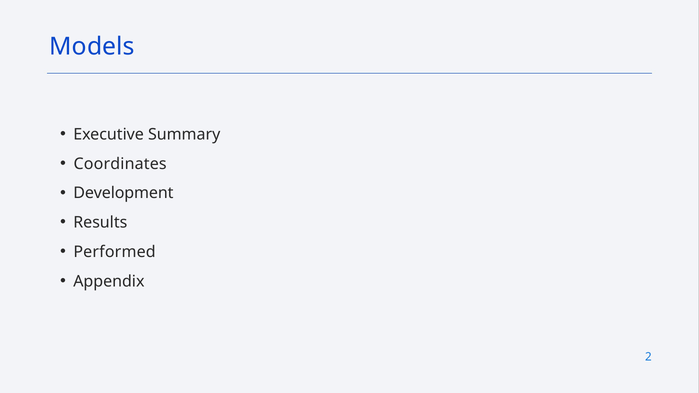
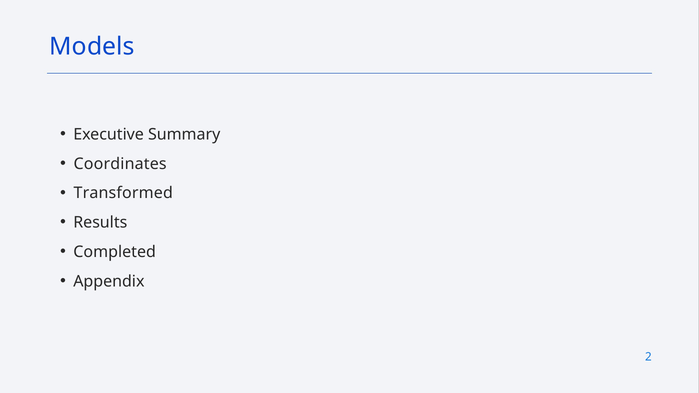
Development: Development -> Transformed (123, 193)
Performed: Performed -> Completed (115, 252)
